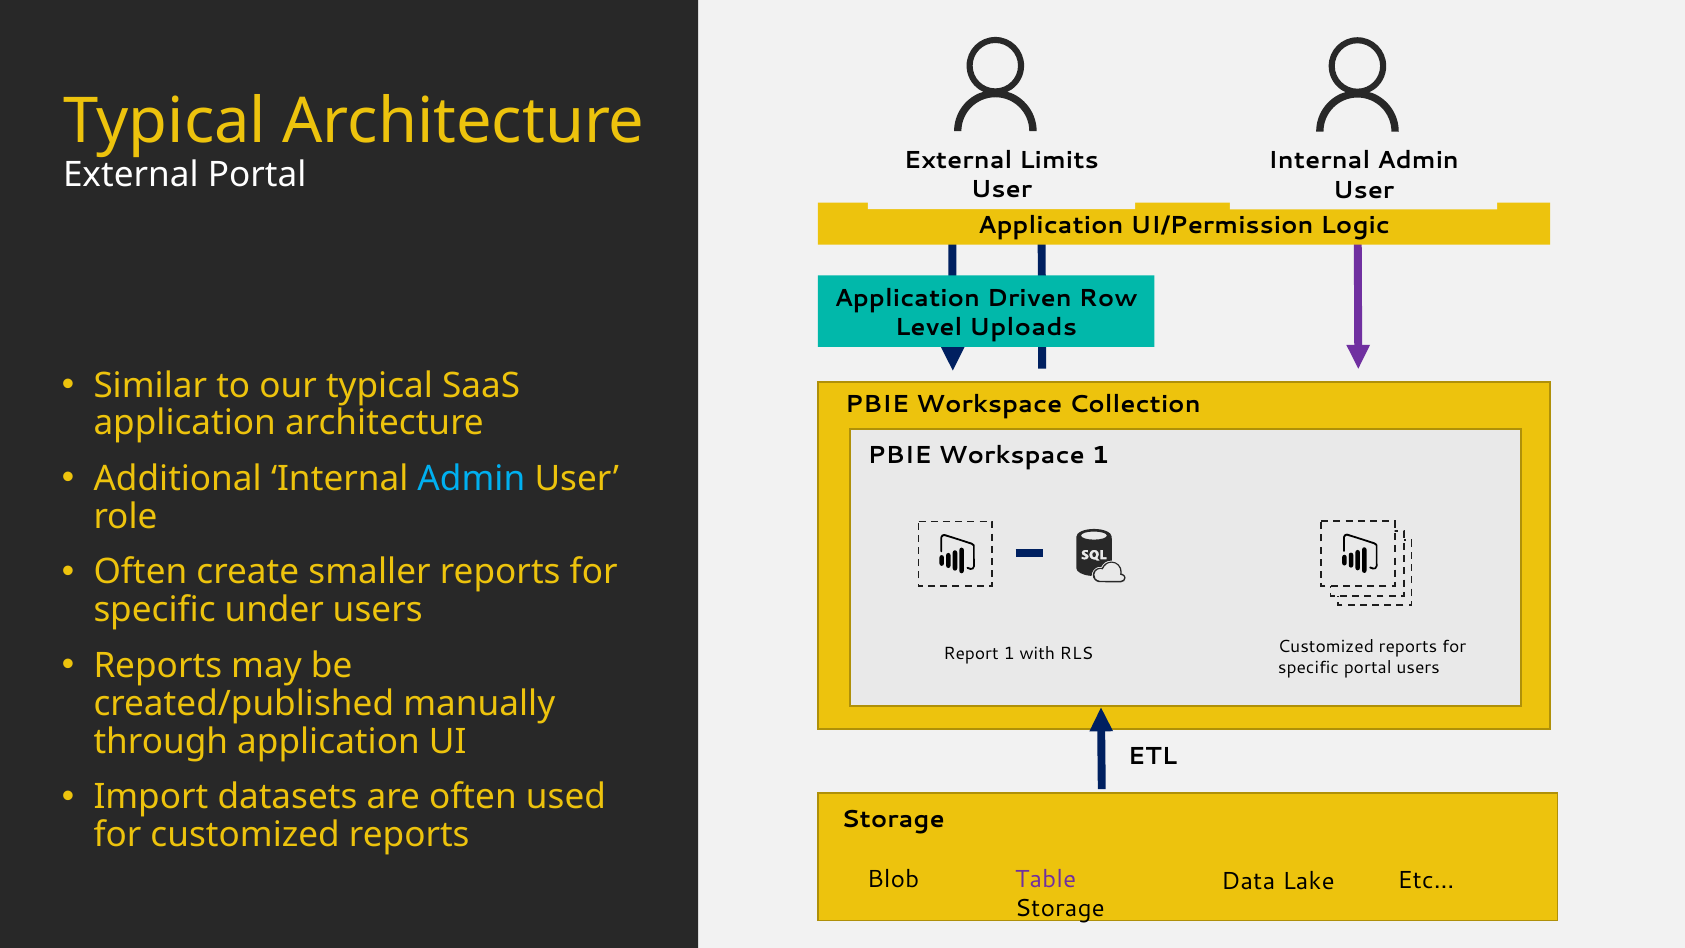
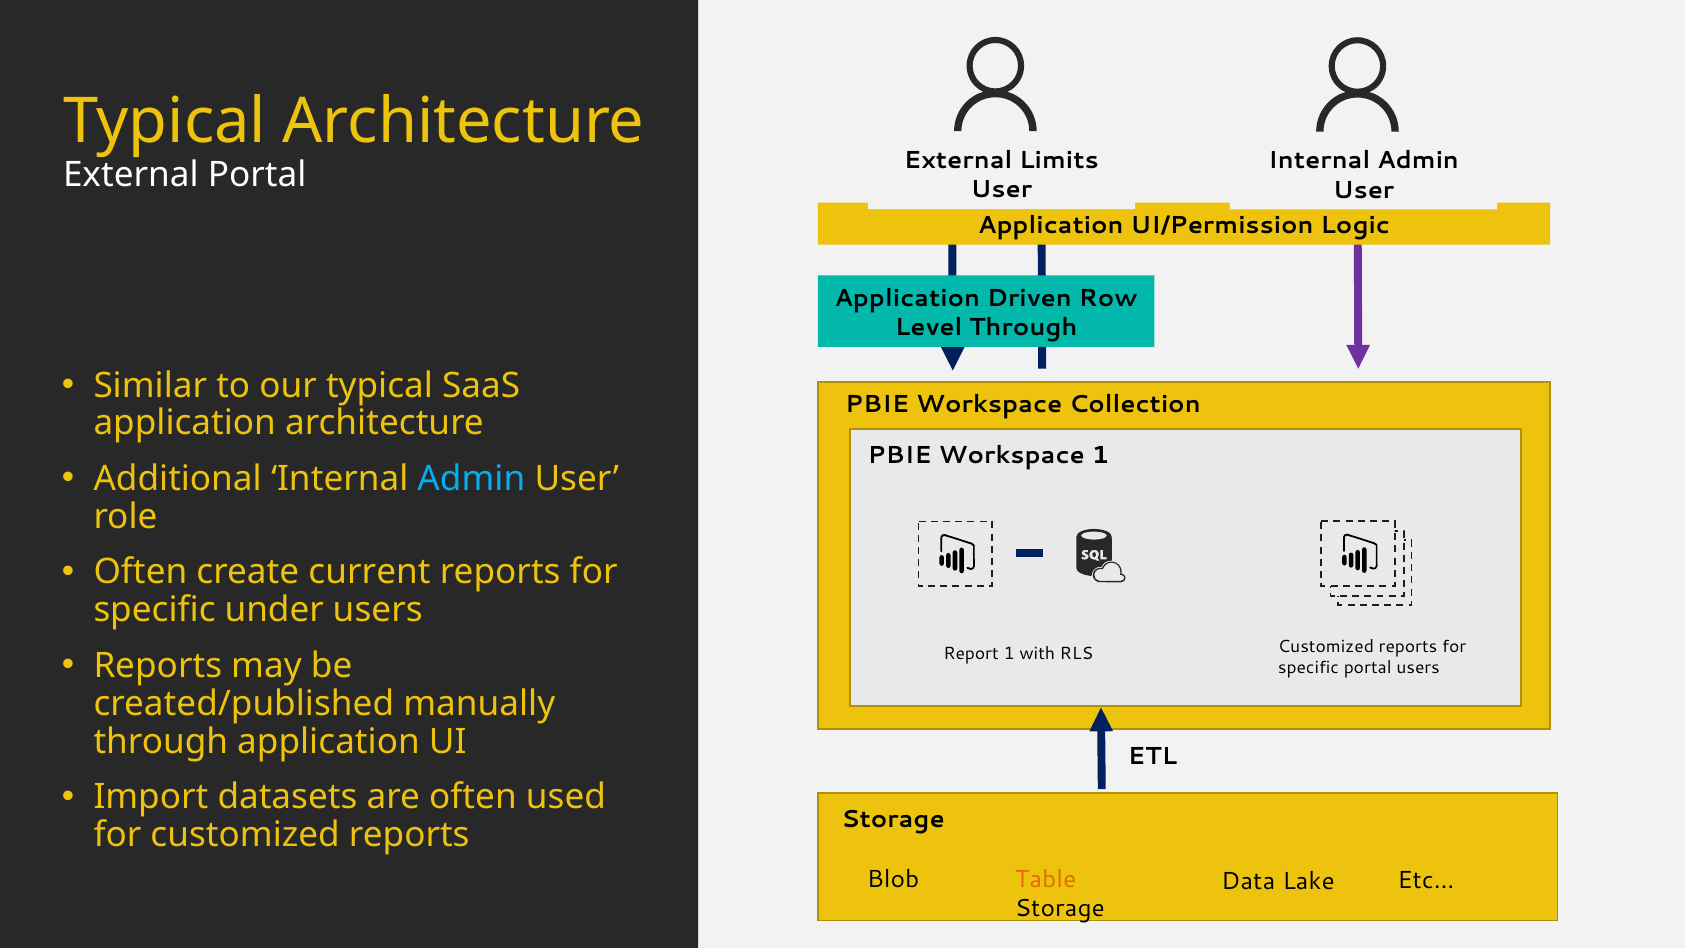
Level Uploads: Uploads -> Through (1023, 328)
smaller: smaller -> current (370, 572)
Table colour: purple -> orange (1046, 879)
